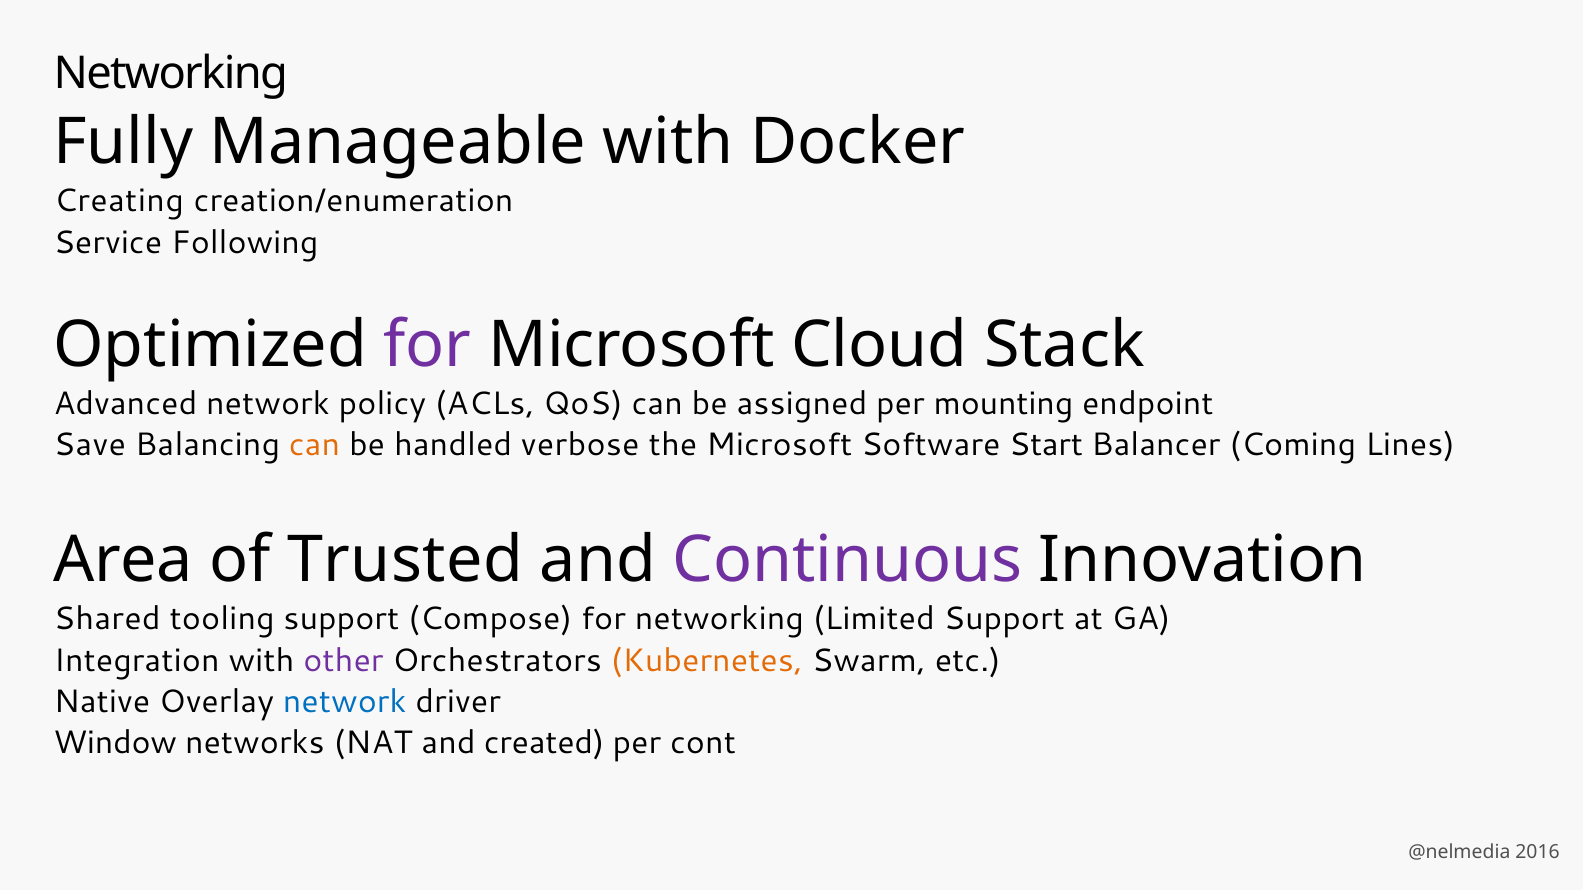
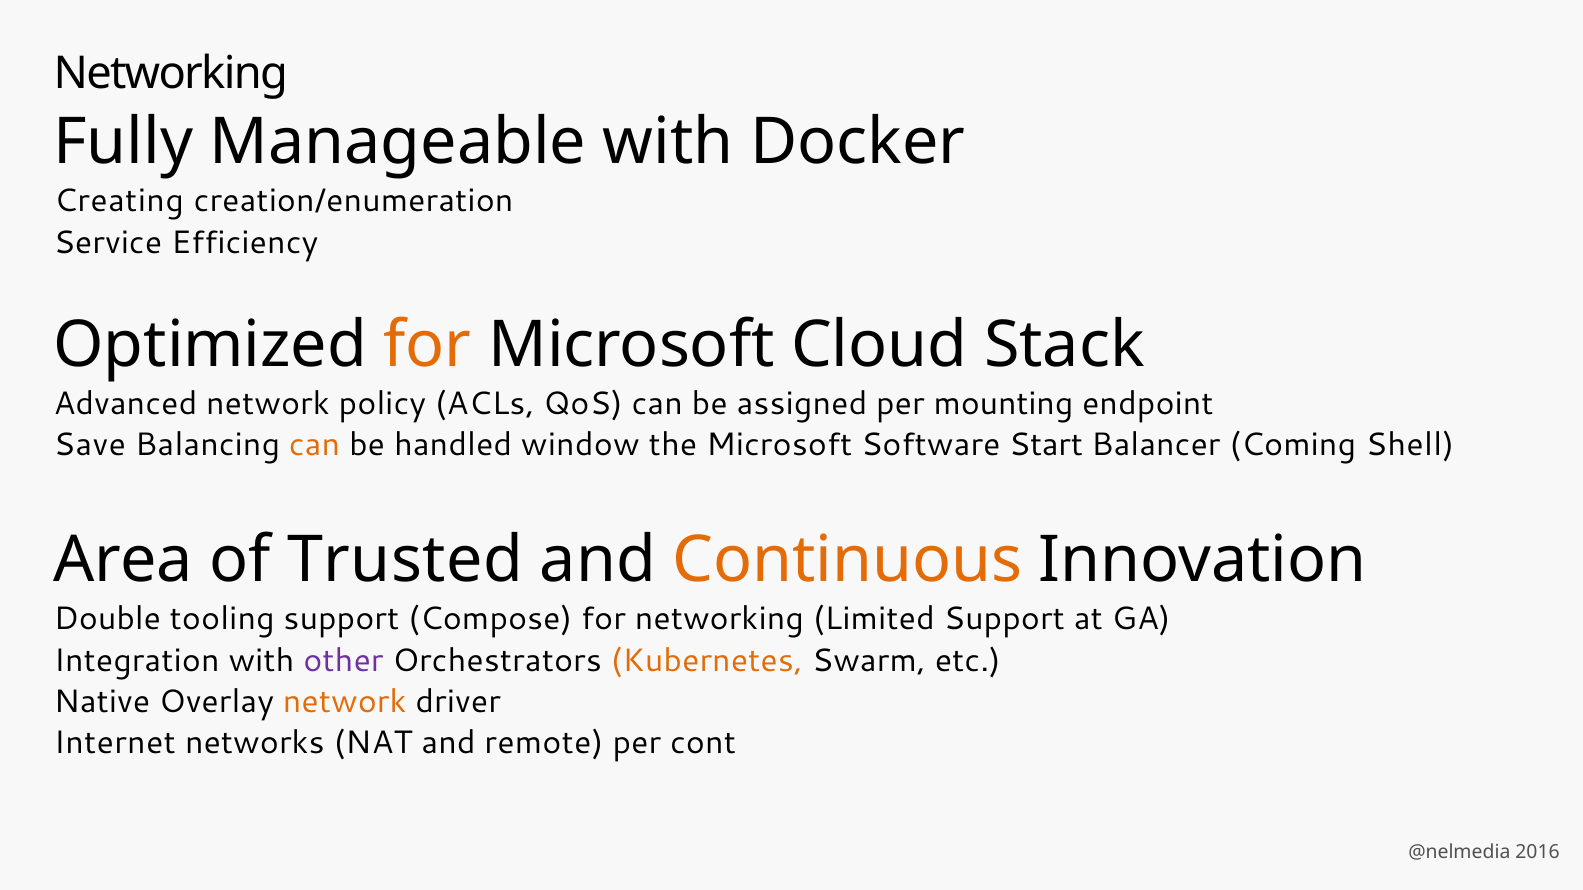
Following: Following -> Efficiency (245, 243)
for colour: purple -> orange (428, 345)
verbose: verbose -> window (580, 445)
Lines: Lines -> Shell (1410, 445)
Continuous colour: purple -> orange (847, 560)
Shared: Shared -> Double (107, 619)
network colour: blue -> orange (345, 702)
Window: Window -> Internet (115, 743)
created: created -> remote (544, 743)
